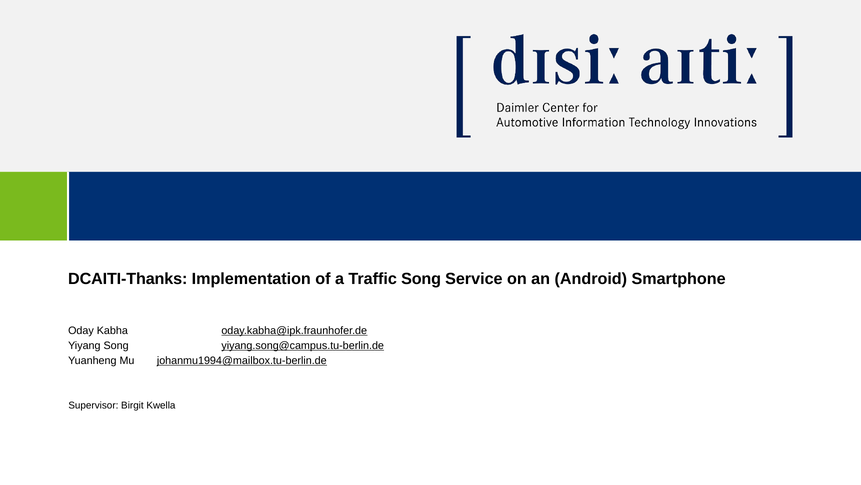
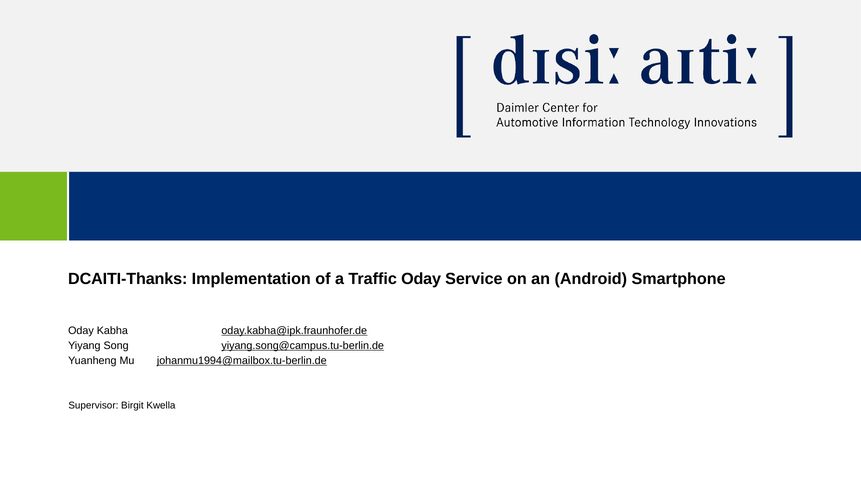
Traffic Song: Song -> Oday (421, 279)
